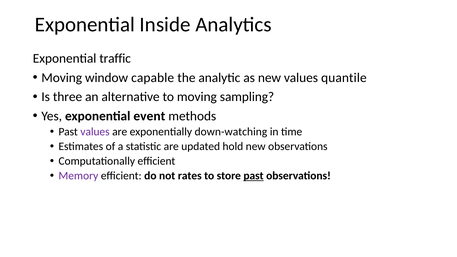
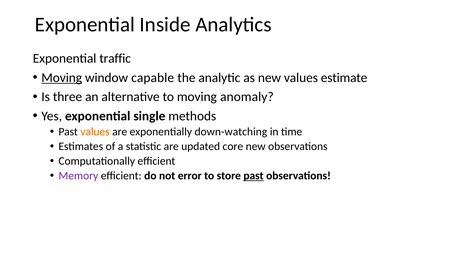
Moving underline: none -> present (62, 78)
quantile: quantile -> estimate (344, 78)
sampling: sampling -> anomaly (247, 97)
event: event -> single (149, 116)
values colour: purple -> orange (95, 132)
hold: hold -> core (233, 146)
rates: rates -> error (190, 176)
